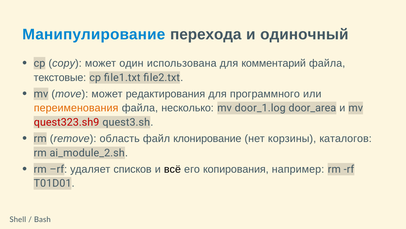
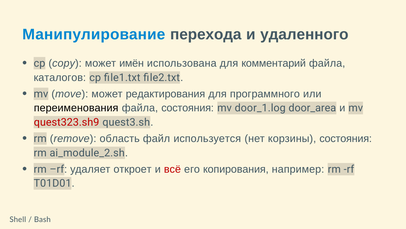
одиночный: одиночный -> удаленного (304, 34)
один: один -> имён (132, 63)
текстовые: текстовые -> каталогов (60, 77)
переименования colour: orange -> black (76, 108)
файла несколько: несколько -> состояния (188, 108)
клонирование: клонирование -> используется (207, 138)
корзины каталогов: каталогов -> состояния (346, 138)
списков: списков -> откроет (133, 169)
всё colour: black -> red (172, 169)
